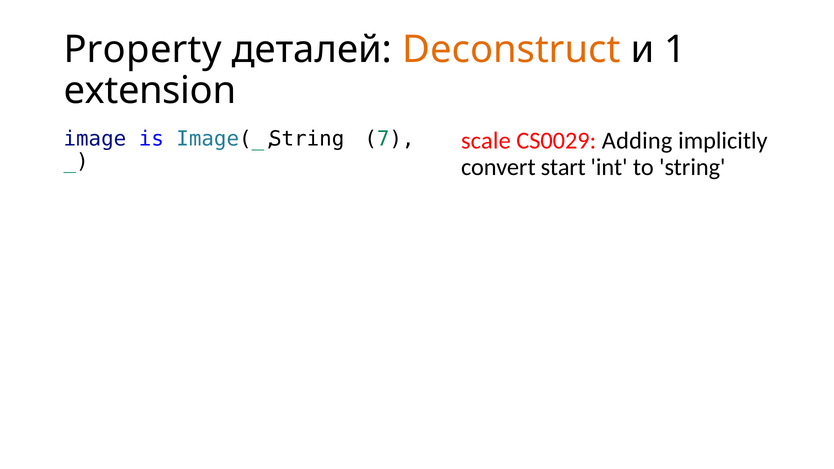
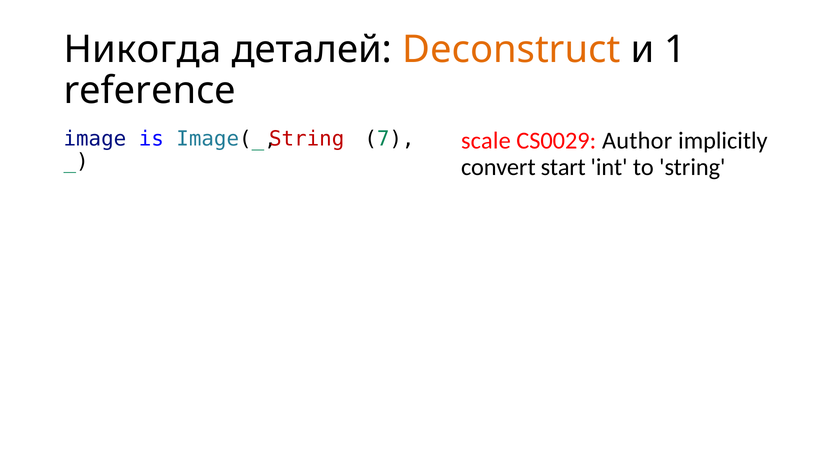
Property: Property -> Никогда (143, 49)
extension: extension -> reference (150, 91)
String colour: black -> red (307, 139)
Adding: Adding -> Author (637, 141)
